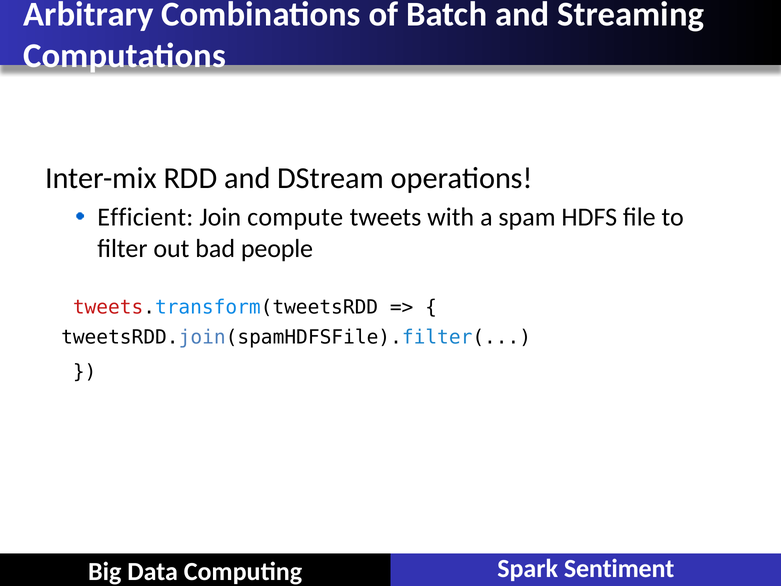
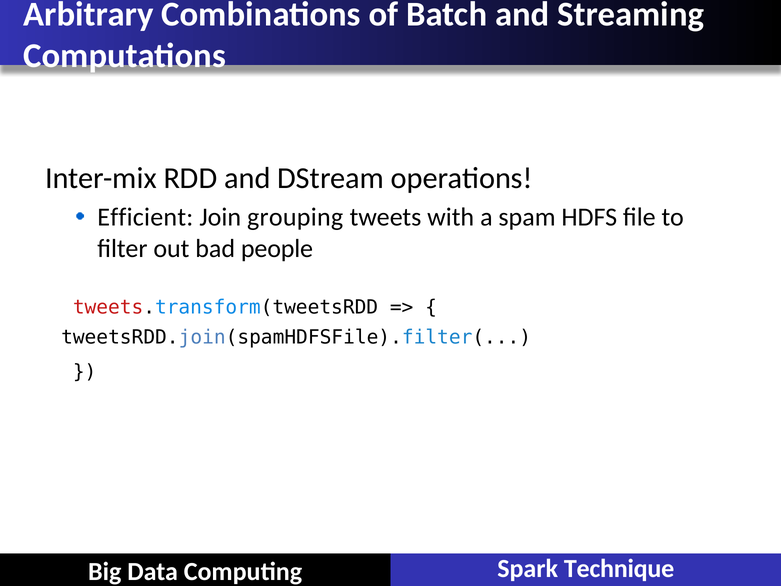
compute: compute -> grouping (295, 217)
Sentiment: Sentiment -> Technique (619, 569)
